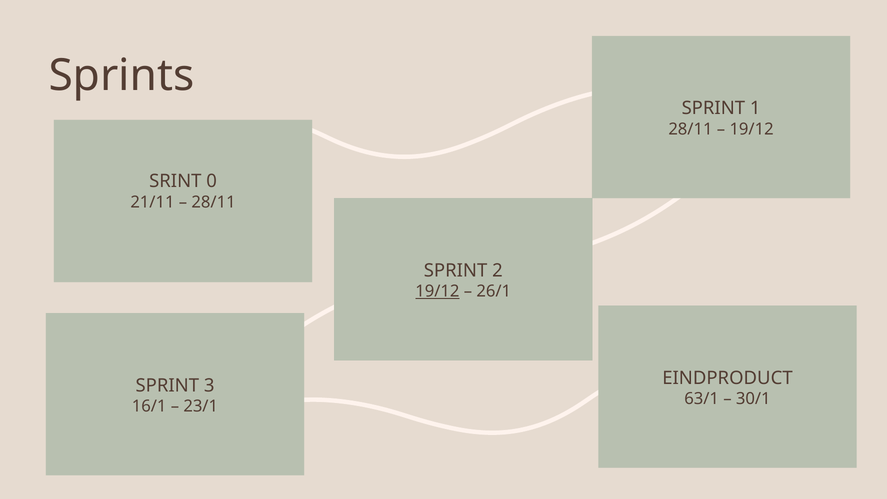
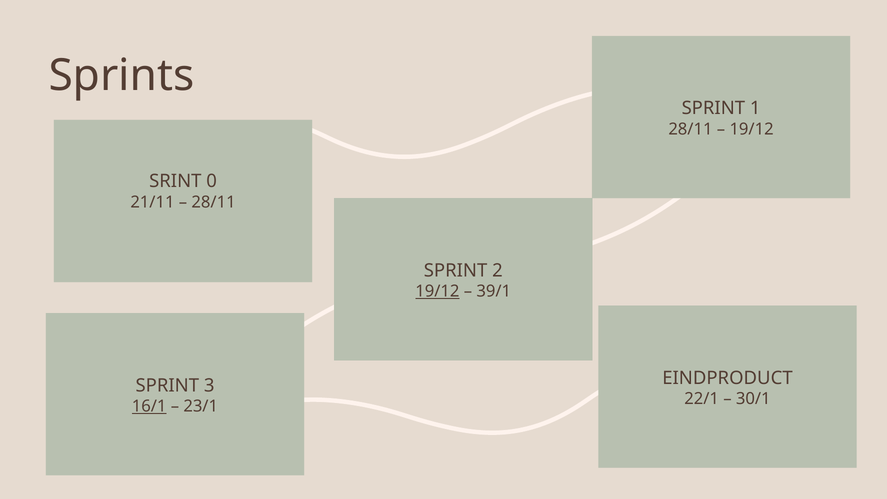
26/1: 26/1 -> 39/1 (494, 291)
63/1: 63/1 -> 22/1 (702, 399)
16/1 underline: none -> present (149, 406)
